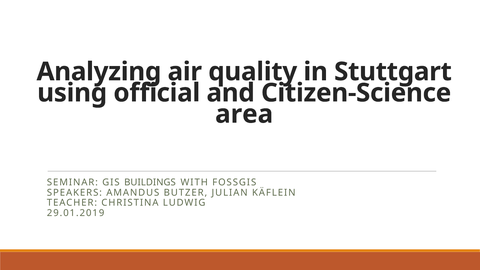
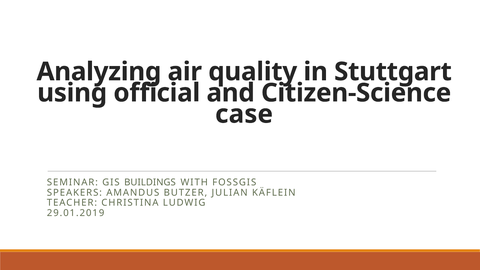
area: area -> case (244, 114)
